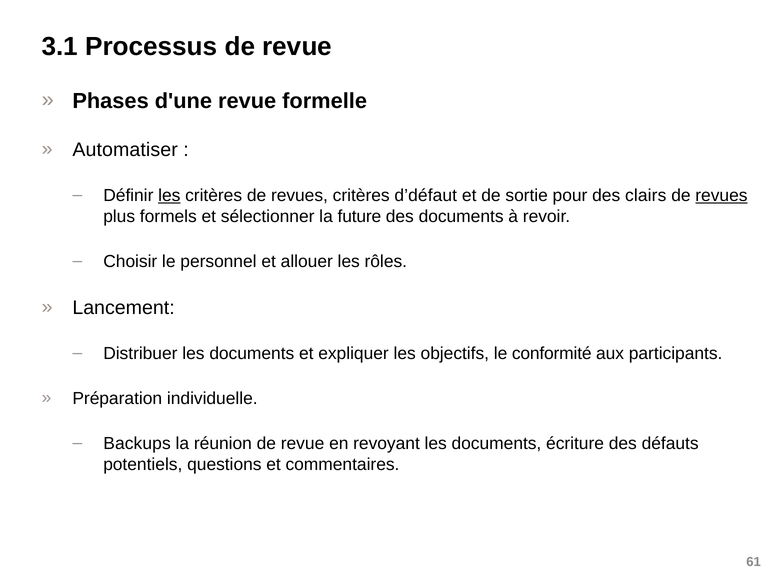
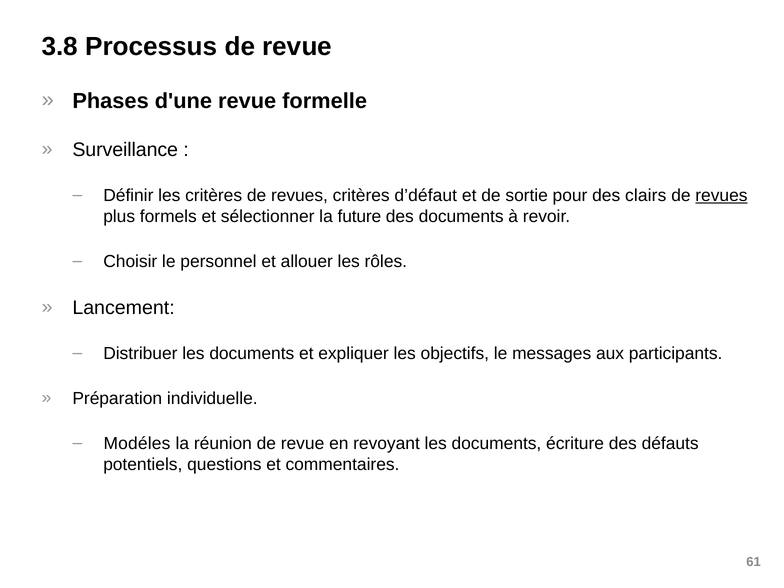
3.1: 3.1 -> 3.8 (60, 47)
Automatiser: Automatiser -> Surveillance (125, 150)
les underline: present -> none (169, 196)
conformité: conformité -> messages (552, 354)
Backups: Backups -> Modéles (137, 443)
